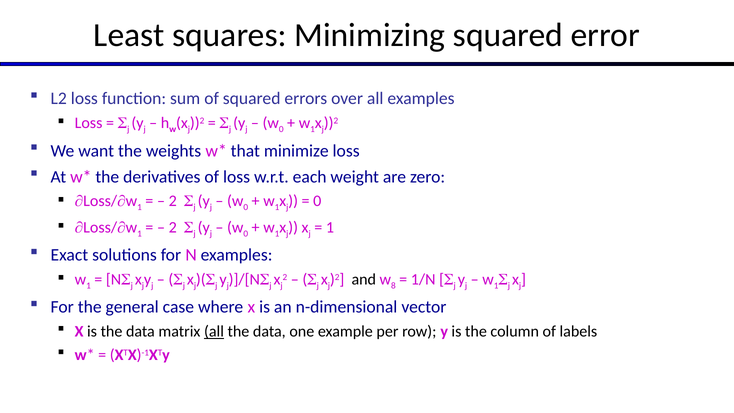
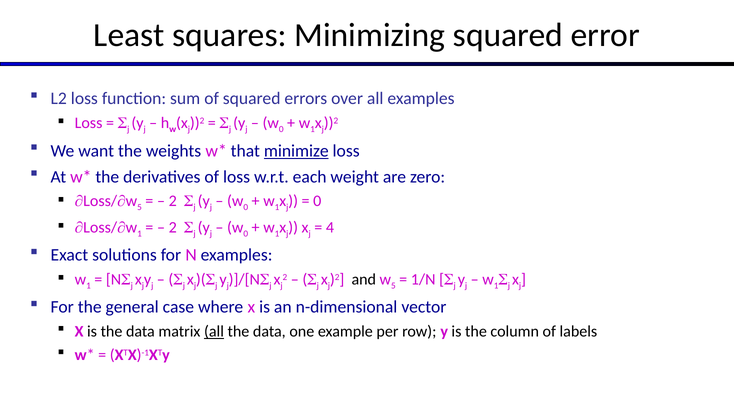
minimize underline: none -> present (296, 151)
1: 1 -> 5 (140, 207)
1: 1 -> 4 (330, 227)
w 8: 8 -> 5 (393, 286)
